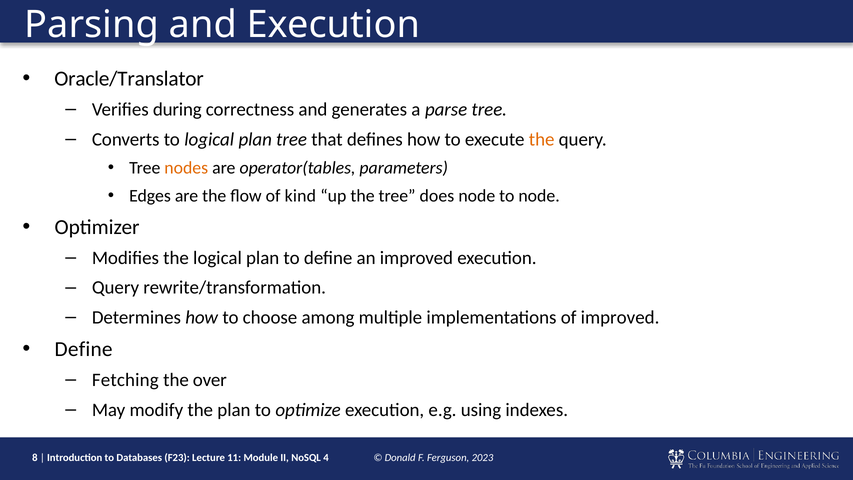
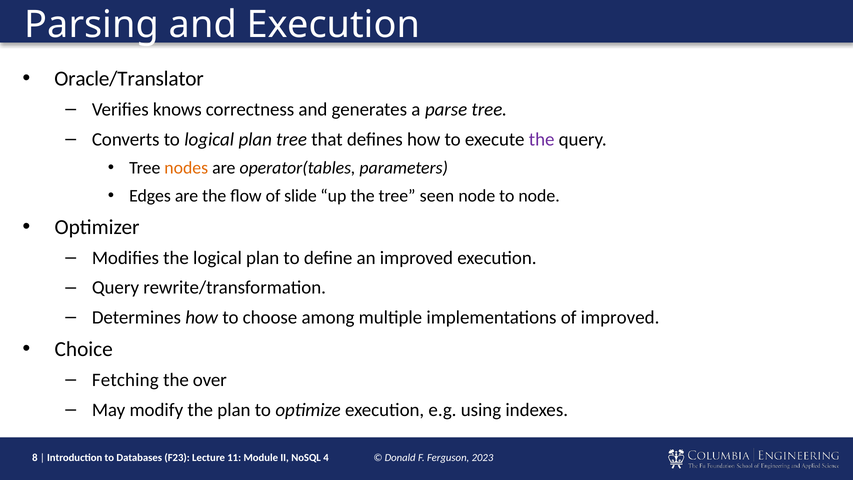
during: during -> knows (177, 110)
the colour: orange -> purple (542, 139)
kind: kind -> slide (300, 196)
does: does -> seen (437, 196)
Define: Define -> Choice (84, 349)
